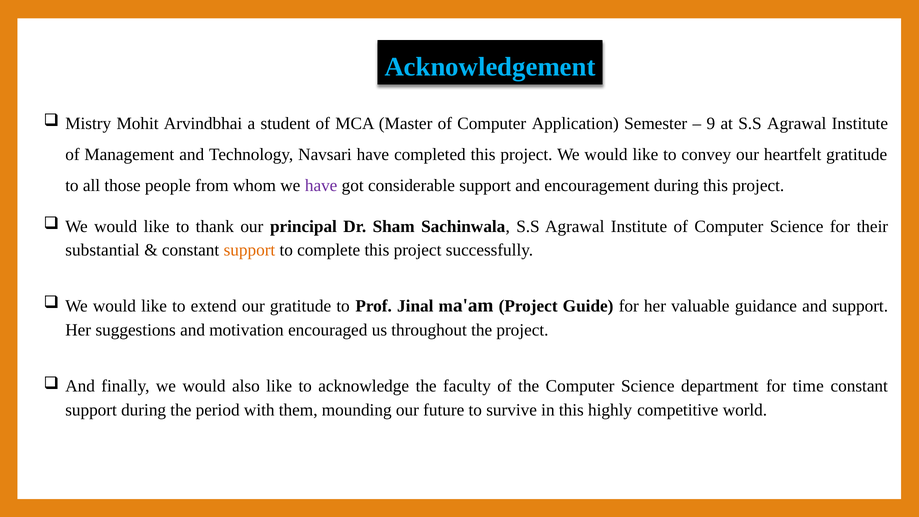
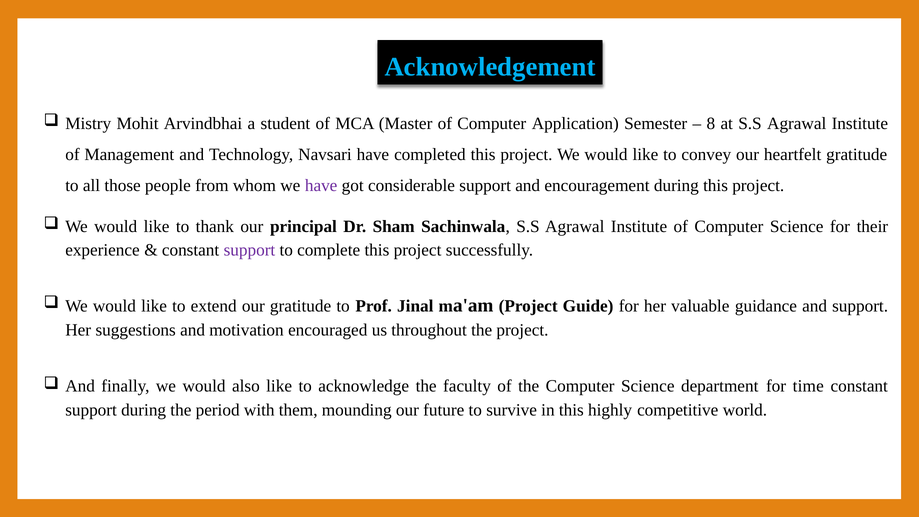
9: 9 -> 8 (711, 123)
substantial: substantial -> experience (102, 250)
support colour: orange -> purple (249, 250)
